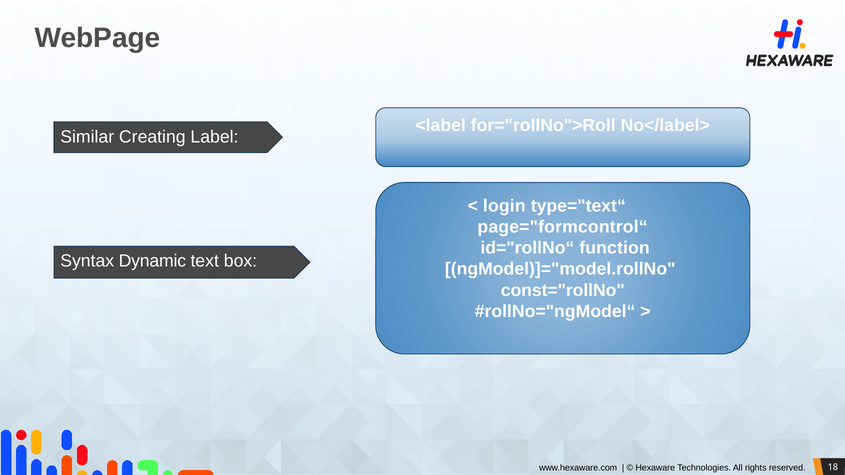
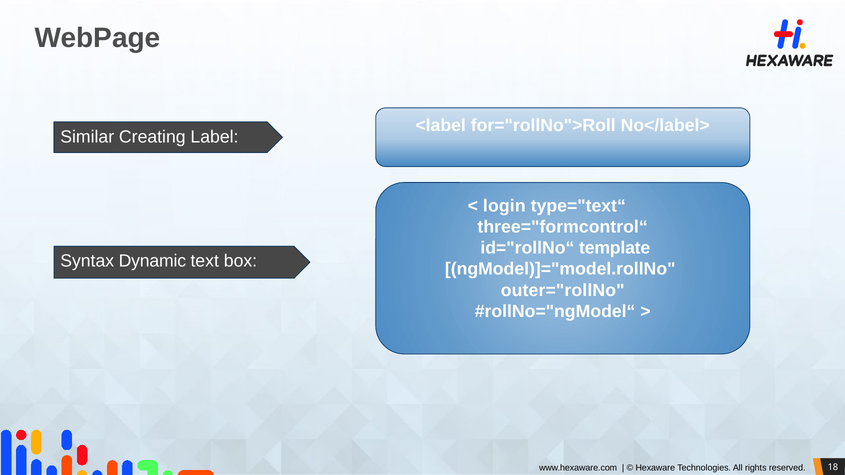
page="formcontrol“: page="formcontrol“ -> three="formcontrol“ (563, 227)
function: function -> template (615, 248)
const="rollNo: const="rollNo -> outer="rollNo (563, 290)
